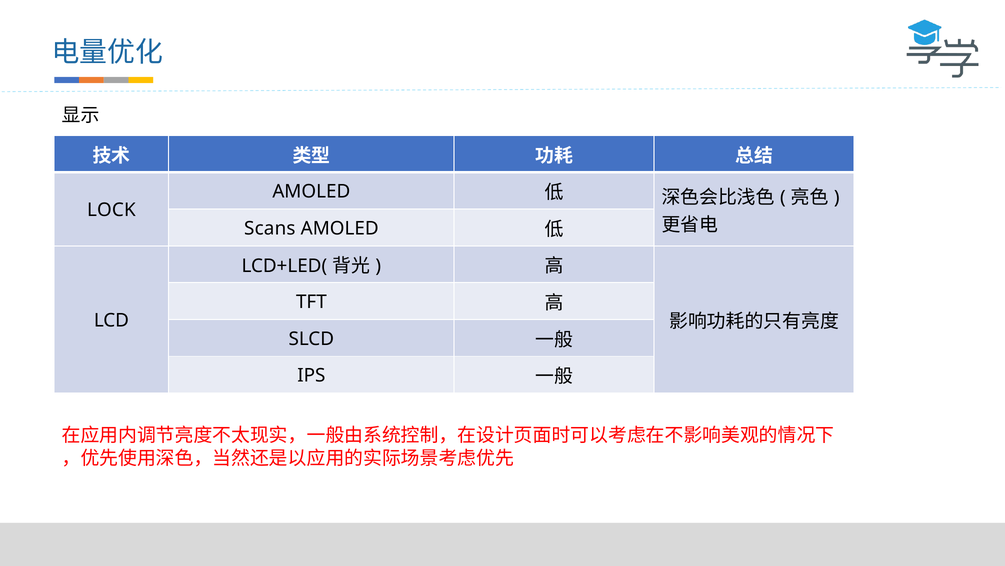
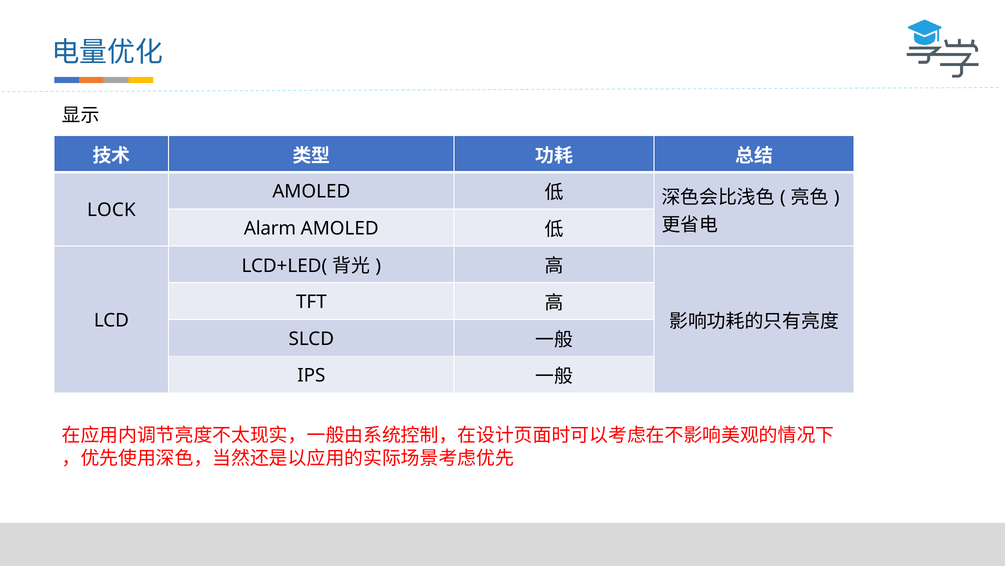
Scans: Scans -> Alarm (270, 228)
